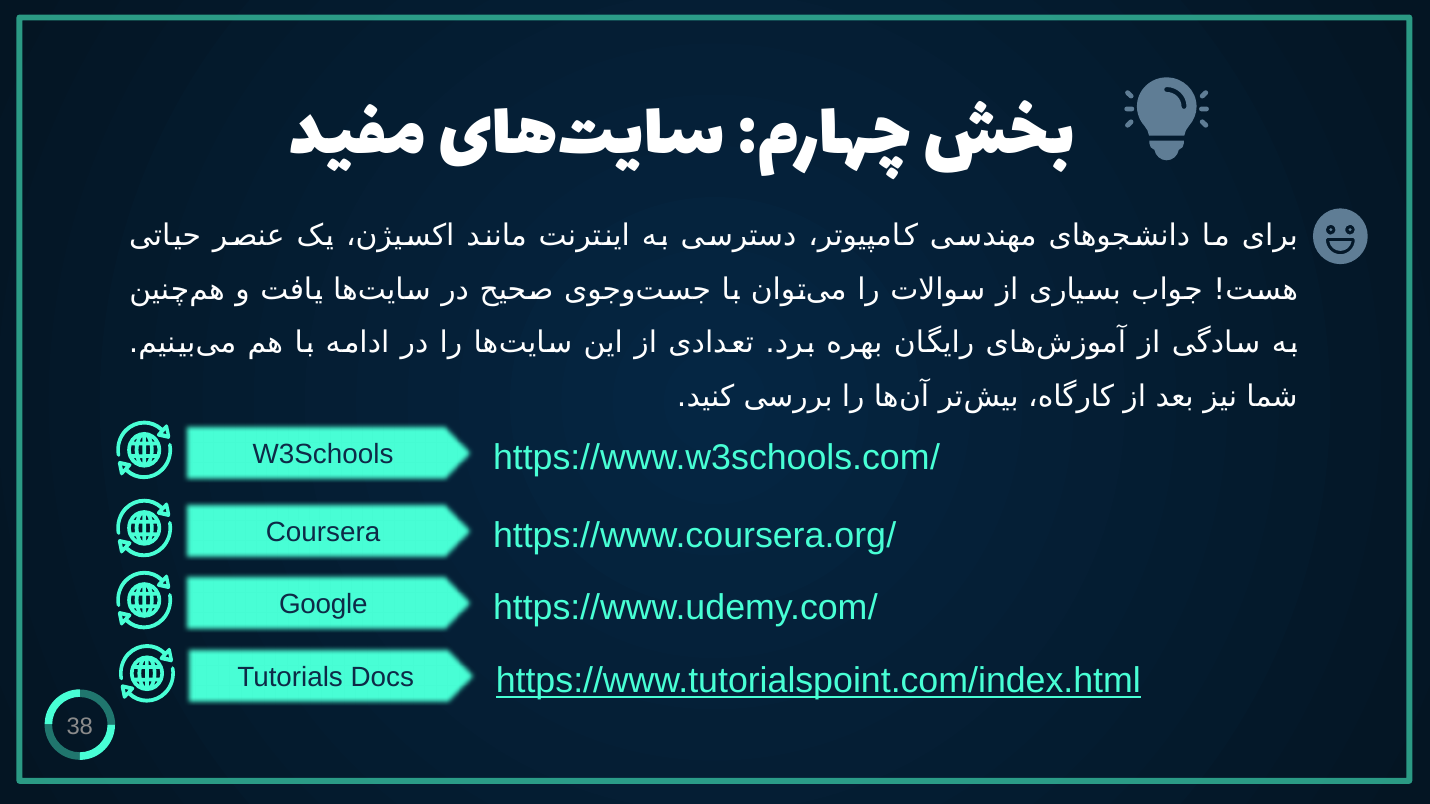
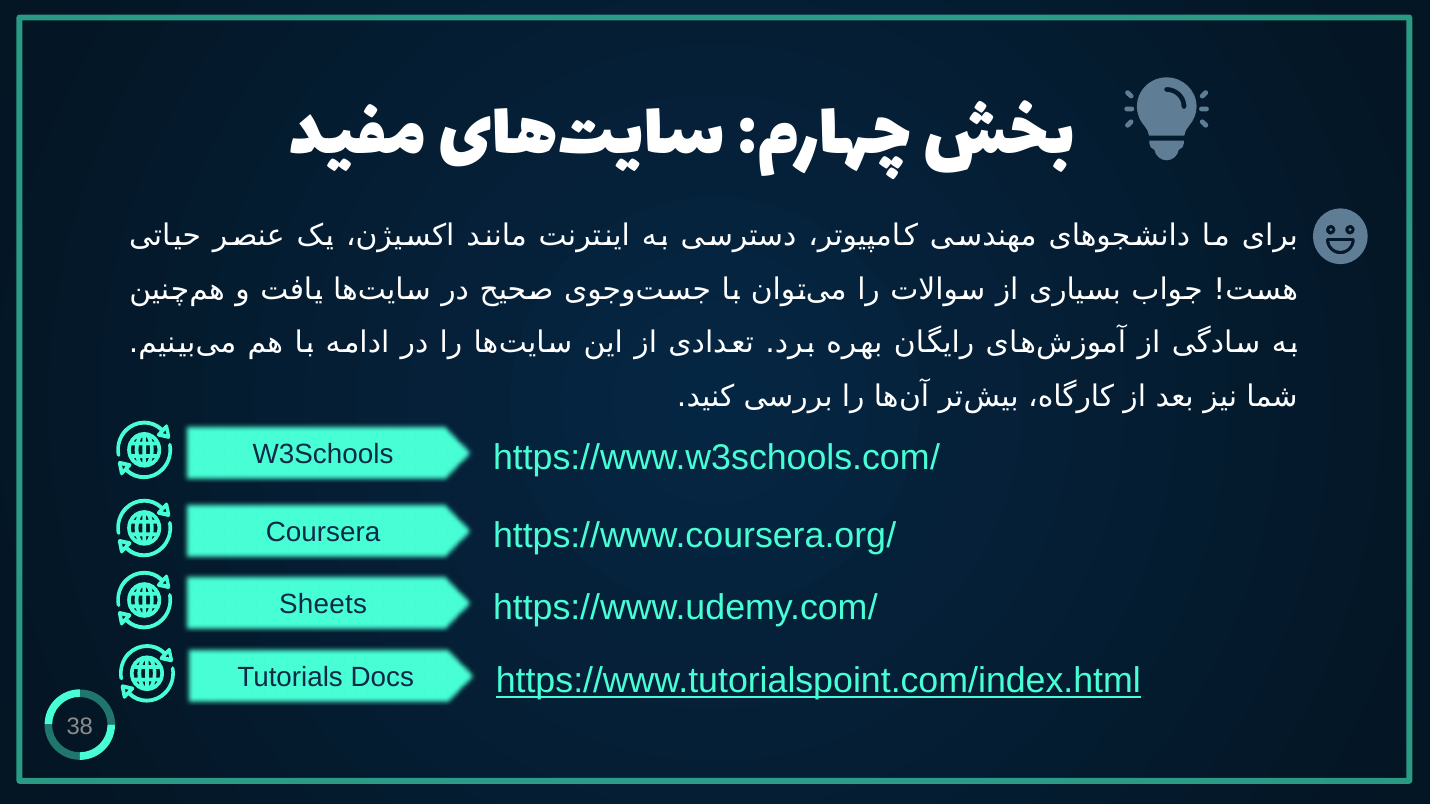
Google: Google -> Sheets (323, 605)
